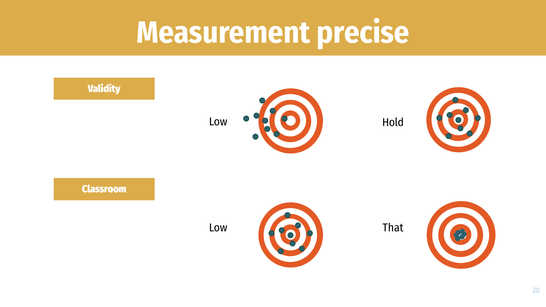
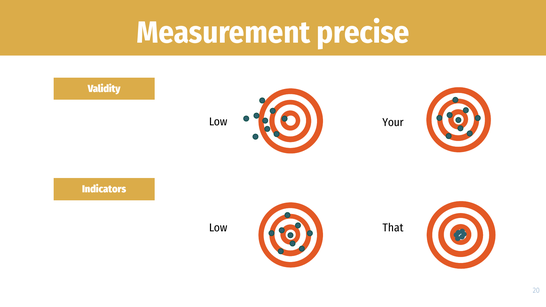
Hold: Hold -> Your (393, 123)
Classroom: Classroom -> Indicators (104, 189)
